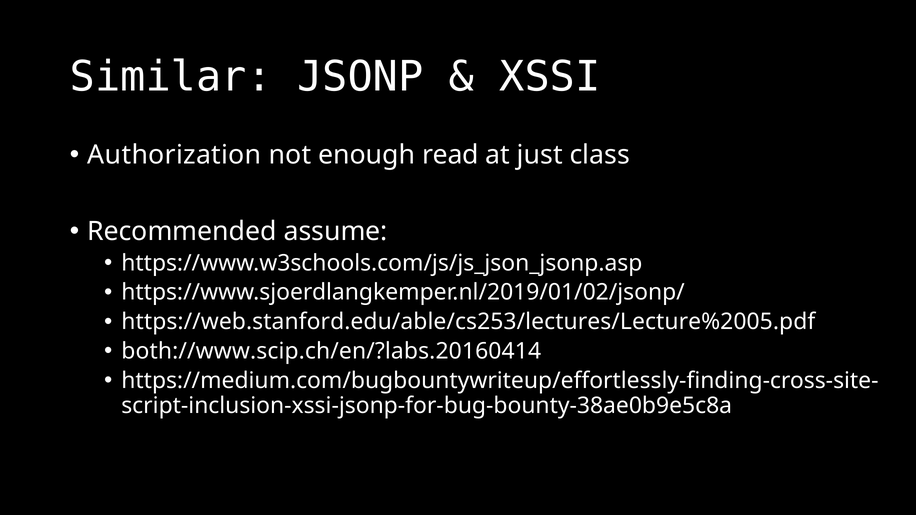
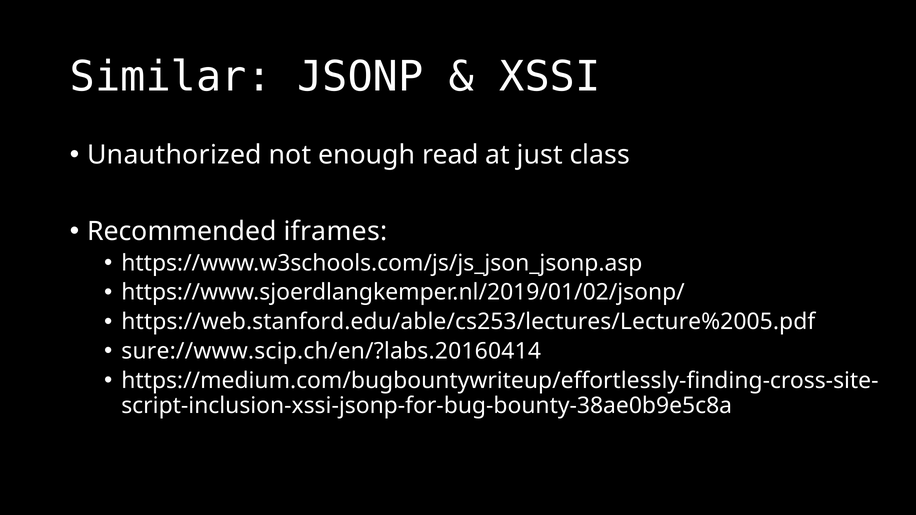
Authorization: Authorization -> Unauthorized (174, 155)
assume: assume -> iframes (336, 231)
both://www.scip.ch/en/?labs.20160414: both://www.scip.ch/en/?labs.20160414 -> sure://www.scip.ch/en/?labs.20160414 (331, 352)
